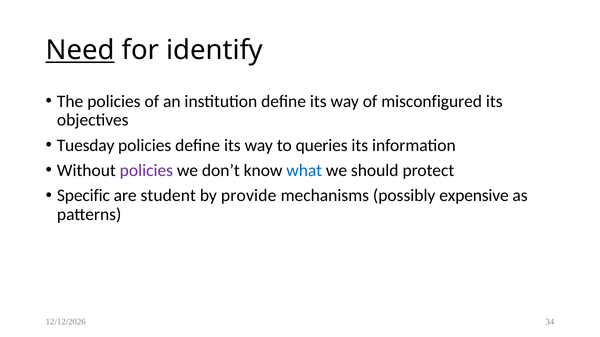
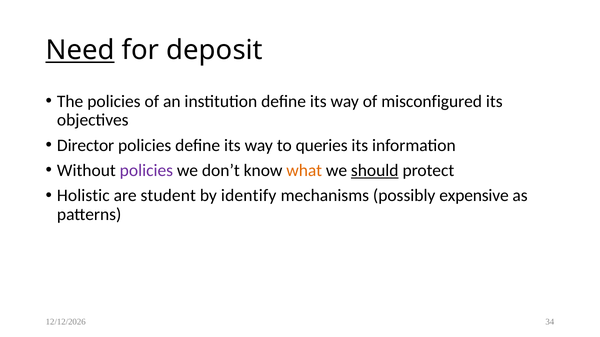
identify: identify -> deposit (215, 50)
Tuesday: Tuesday -> Director (86, 146)
what colour: blue -> orange (304, 171)
should underline: none -> present (375, 171)
Specific: Specific -> Holistic (83, 196)
provide: provide -> identify (249, 196)
